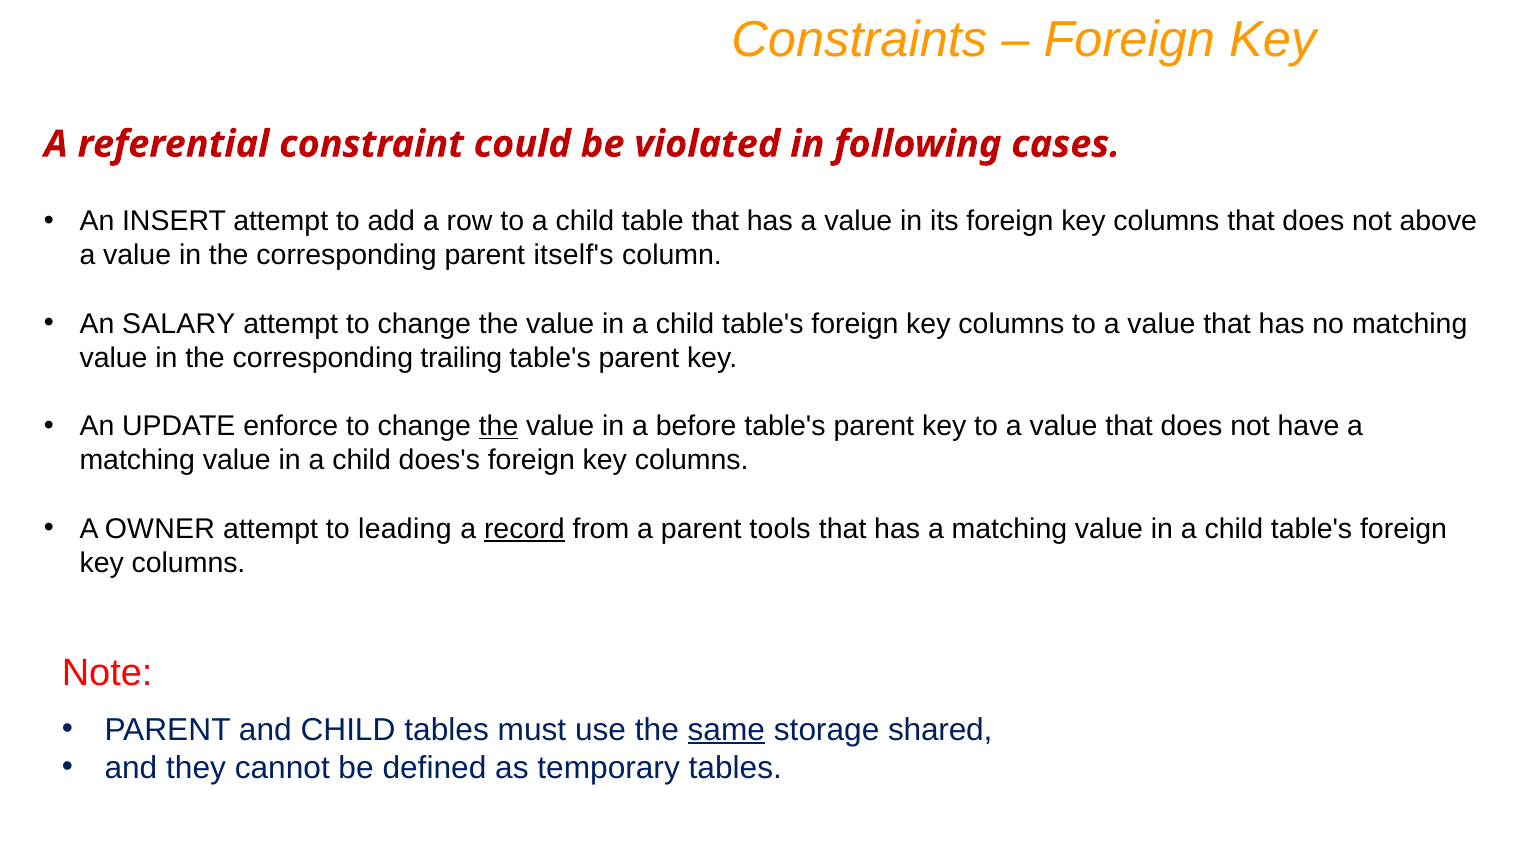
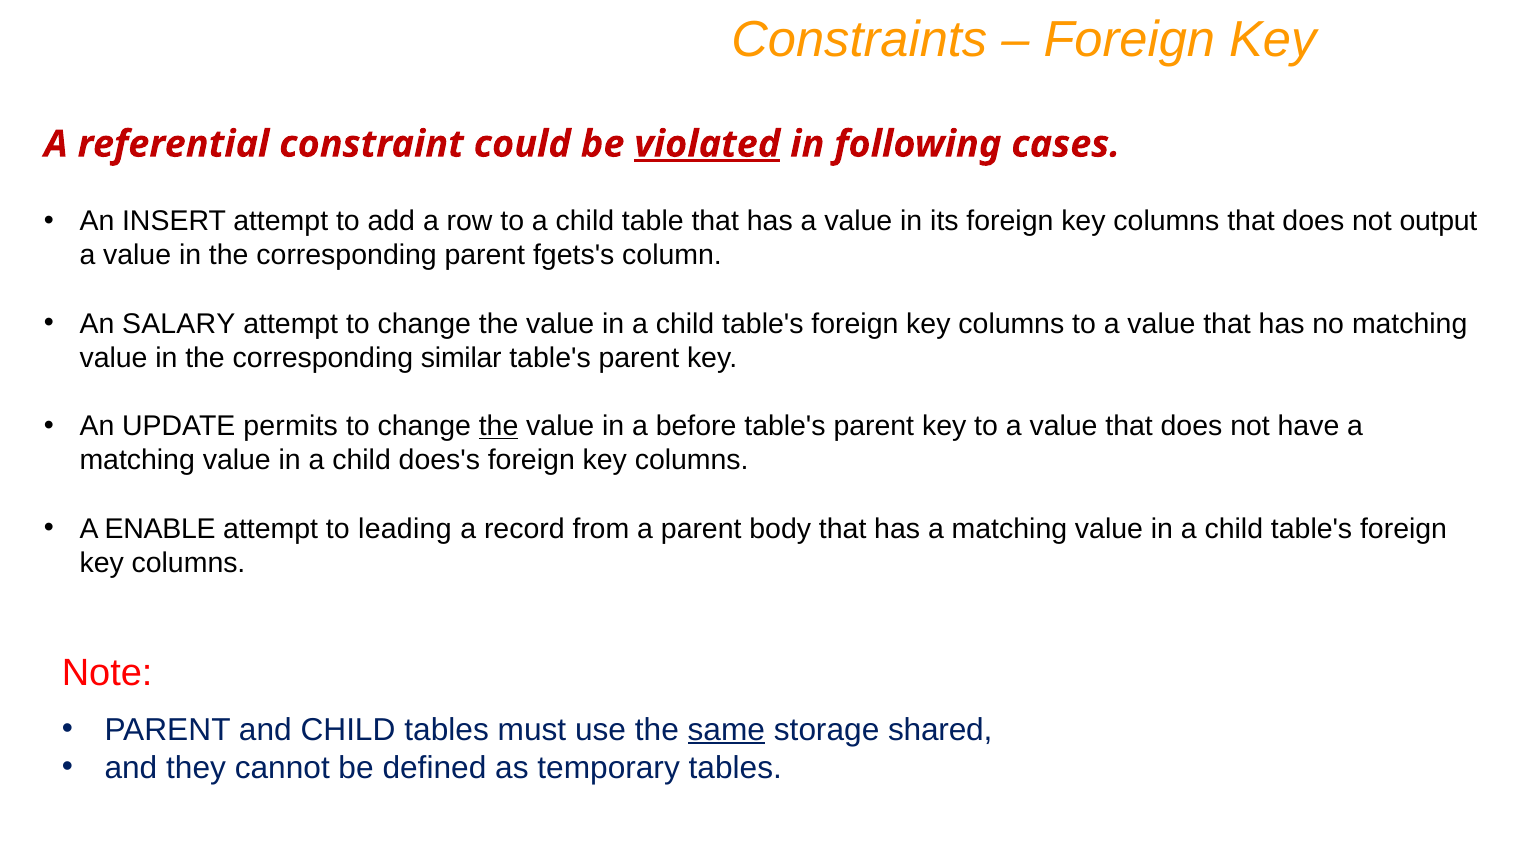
violated underline: none -> present (707, 144)
above: above -> output (1438, 221)
itself's: itself's -> fgets's (574, 255)
trailing: trailing -> similar (461, 358)
enforce: enforce -> permits (291, 426)
OWNER: OWNER -> ENABLE (160, 529)
record underline: present -> none (524, 529)
tools: tools -> body (780, 529)
